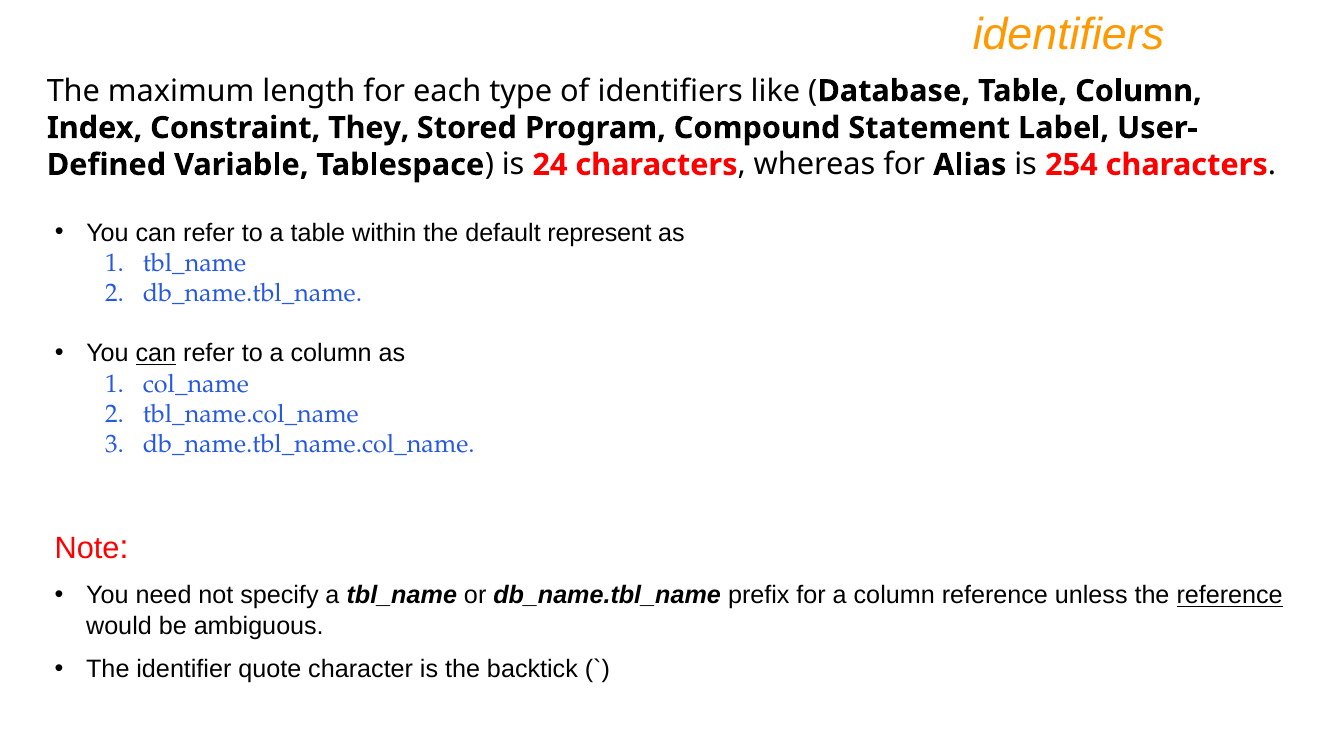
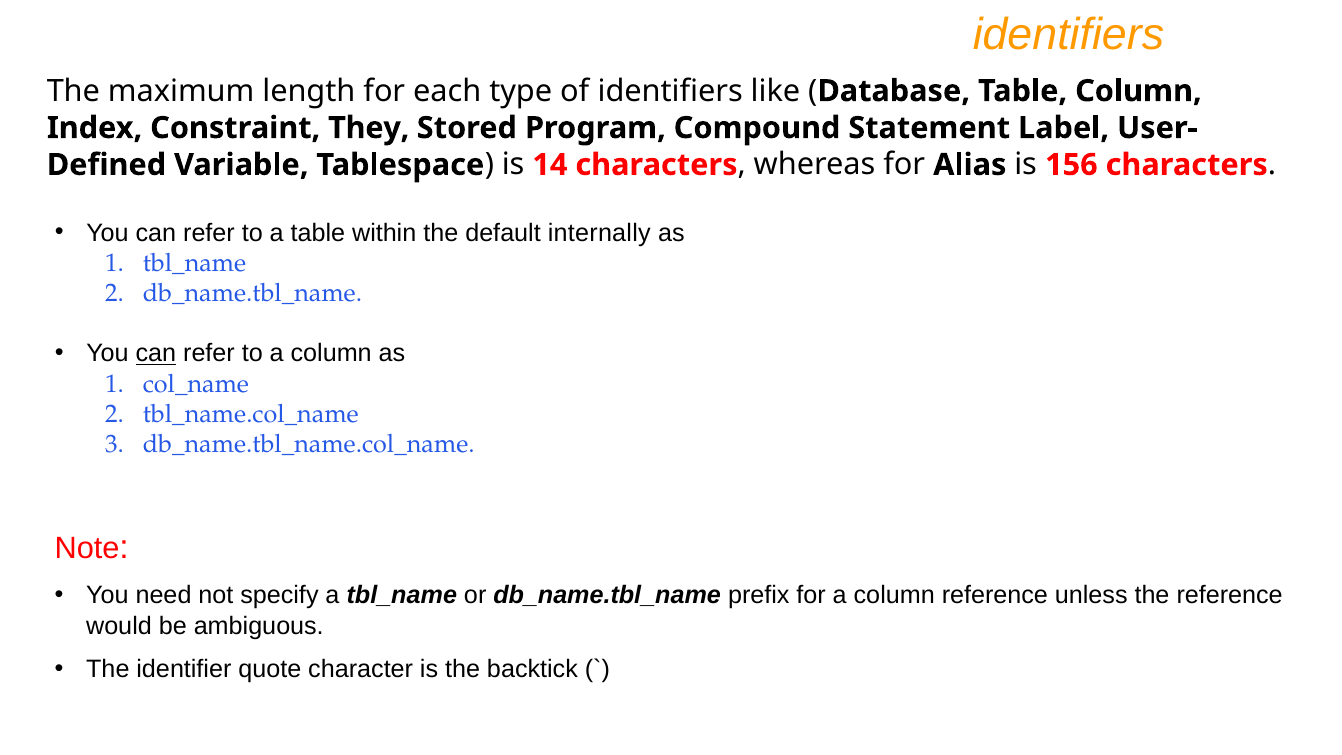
24: 24 -> 14 (550, 165)
254: 254 -> 156 (1071, 165)
represent: represent -> internally (599, 233)
reference underline: present -> none (1230, 596)
